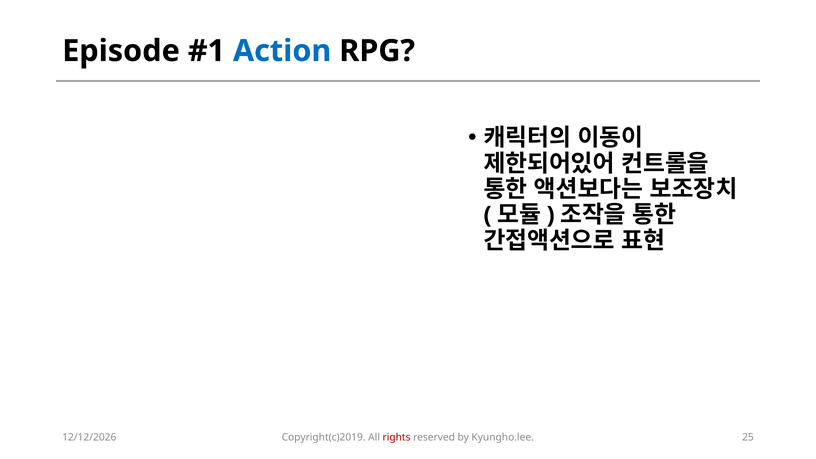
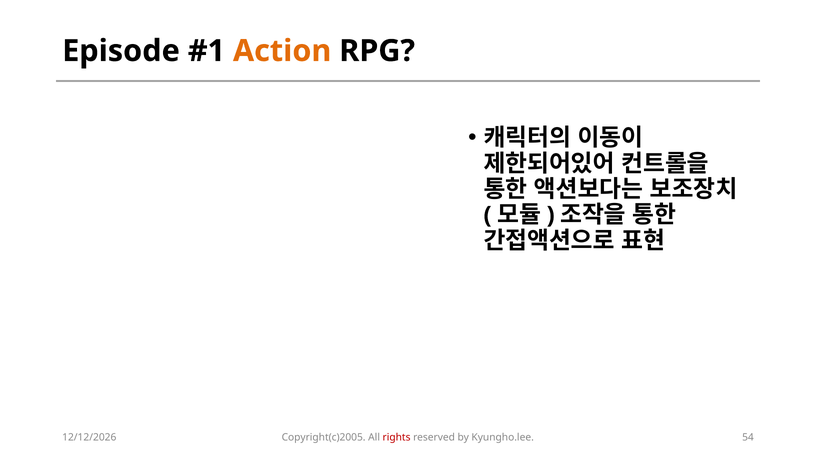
Action colour: blue -> orange (282, 51)
Copyright(c)2019: Copyright(c)2019 -> Copyright(c)2005 (324, 438)
25: 25 -> 54 (748, 438)
